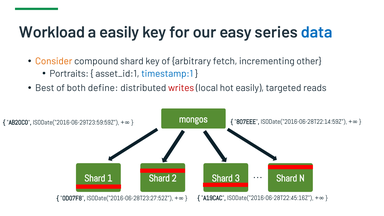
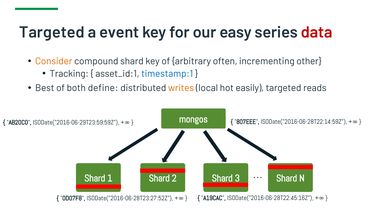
Workload: Workload -> Targeted (52, 32)
a easily: easily -> event (119, 32)
data colour: blue -> red (317, 32)
fetch: fetch -> often (225, 61)
Portraits: Portraits -> Tracking (69, 74)
writes colour: red -> orange (181, 88)
